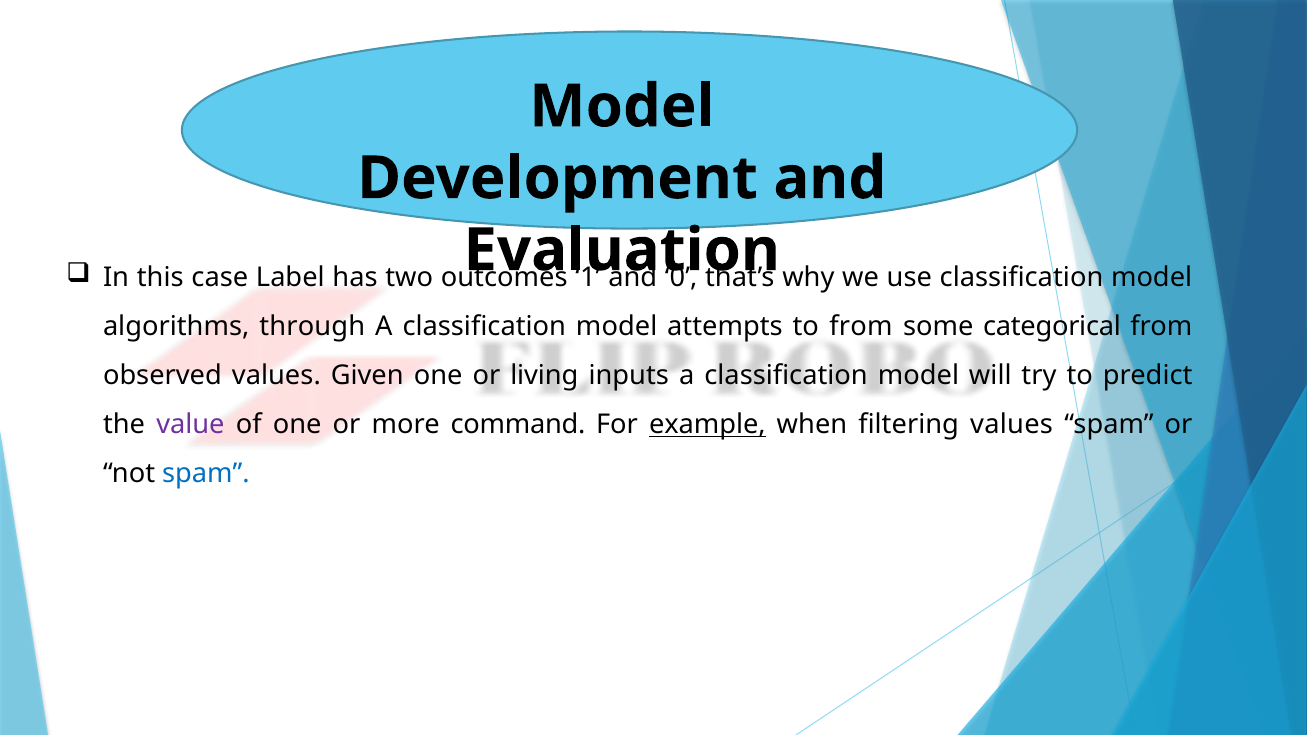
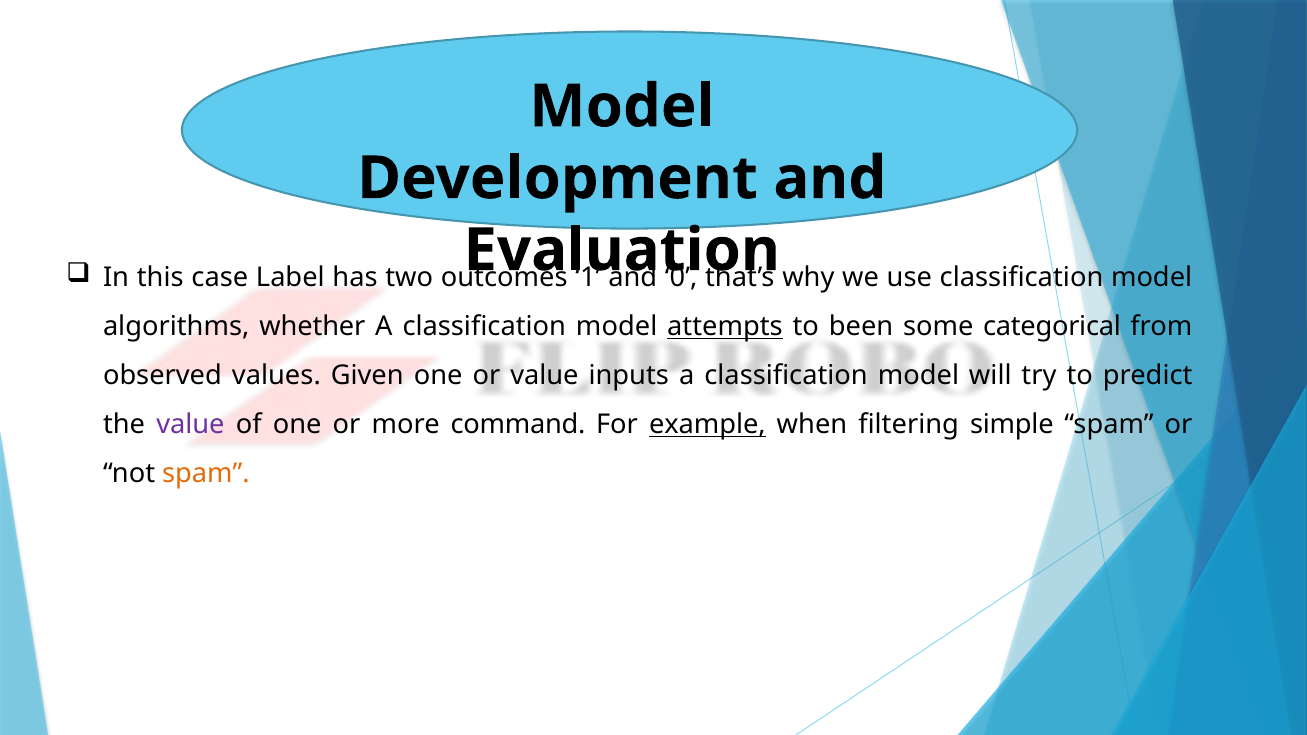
through: through -> whether (312, 327)
attempts underline: none -> present (725, 327)
to from: from -> been (861, 327)
or living: living -> value (544, 376)
filtering values: values -> simple (1012, 425)
spam colour: blue -> orange (206, 474)
